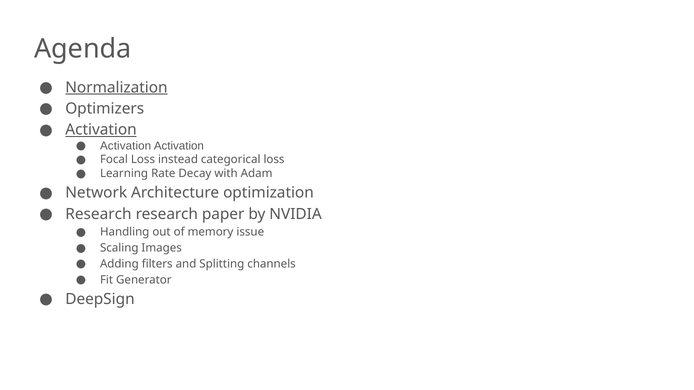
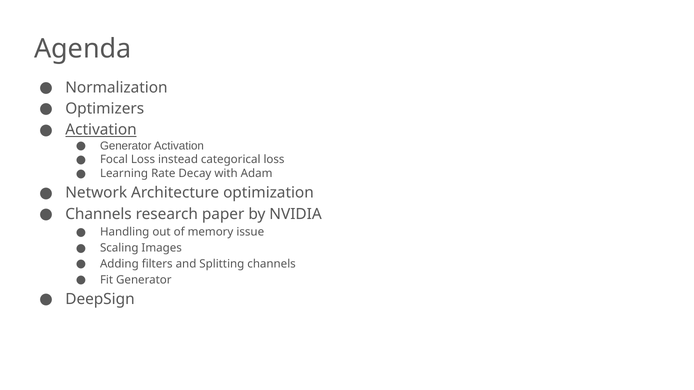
Normalization underline: present -> none (116, 88)
Activation: Activation -> Generator (126, 146)
Research: Research -> Channels (99, 214)
